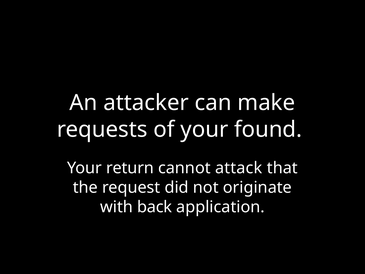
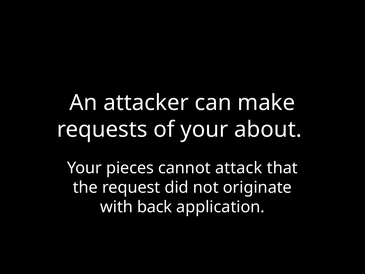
found: found -> about (268, 129)
return: return -> pieces (130, 168)
